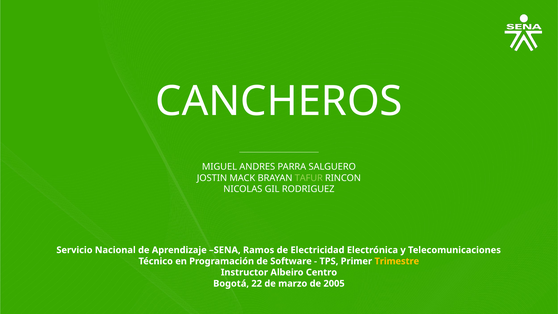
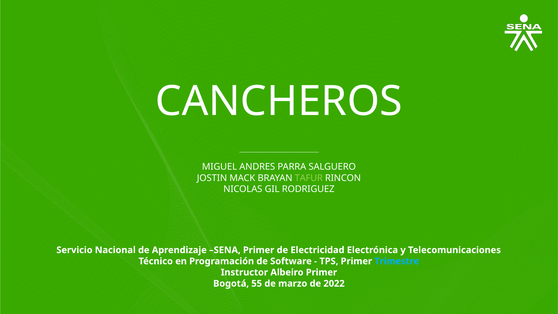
SENA Ramos: Ramos -> Primer (259, 250)
Trimestre colour: yellow -> light blue (397, 261)
Albeiro Centro: Centro -> Primer (321, 272)
22: 22 -> 55 (257, 283)
2005: 2005 -> 2022 (334, 283)
